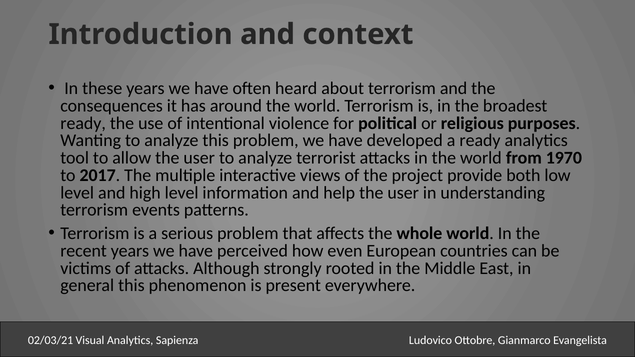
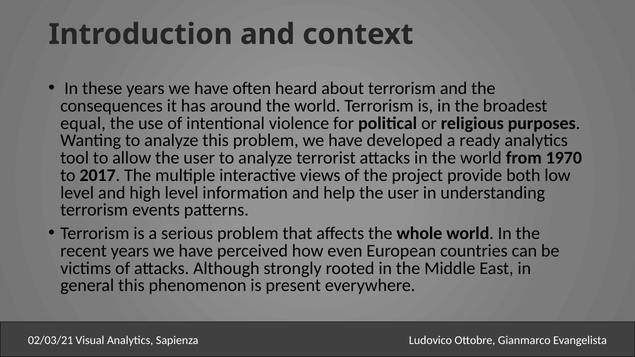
ready: ready -> equal (83, 123)
